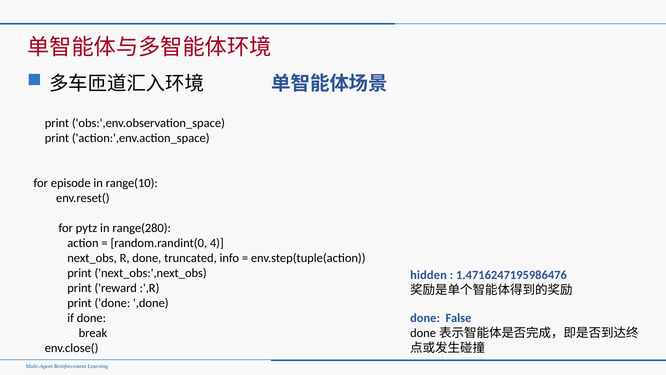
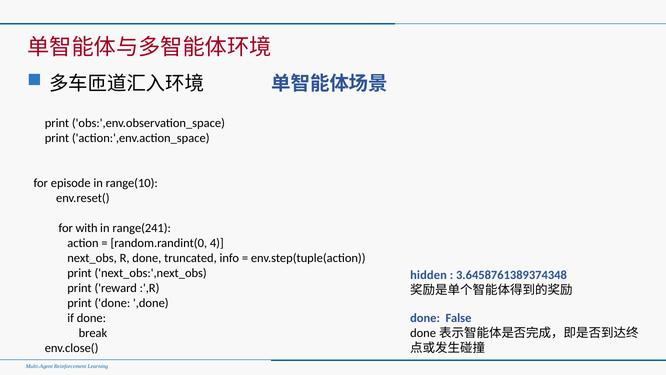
pytz: pytz -> with (87, 228)
range(280: range(280 -> range(241 (142, 228)
1.4716247195986476: 1.4716247195986476 -> 3.6458761389374348 (511, 275)
